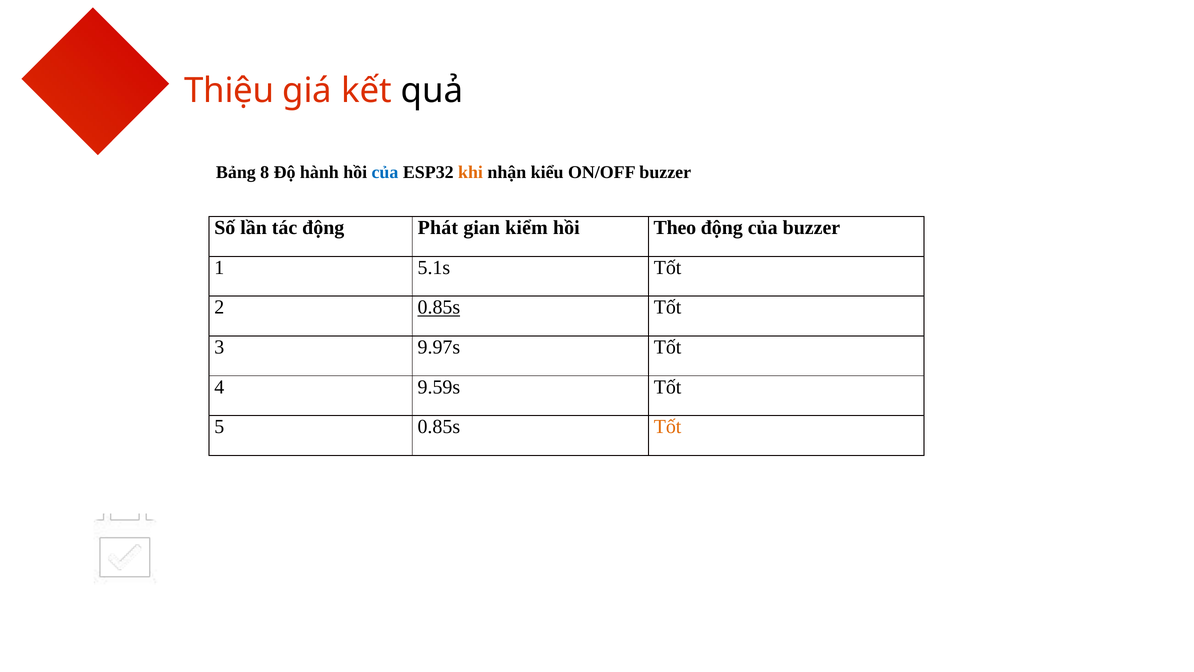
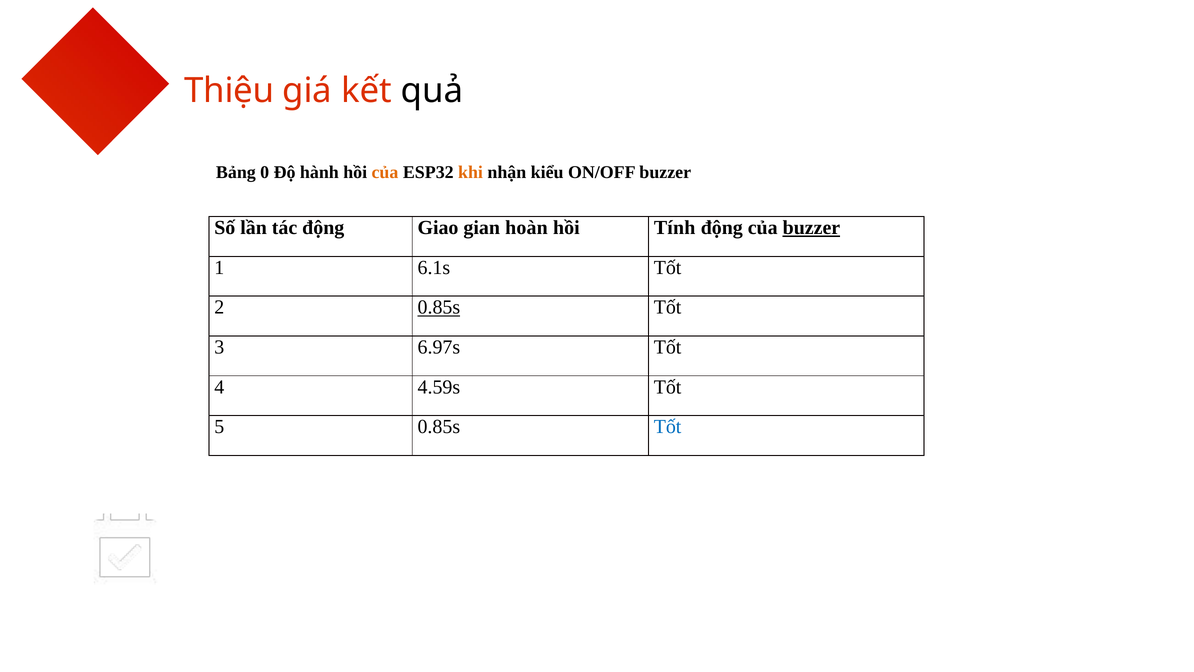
8: 8 -> 0 (265, 172)
của colour: blue -> orange (385, 172)
Phát: Phát -> Giao (438, 228)
kiểm: kiểm -> hoàn (526, 228)
Theo: Theo -> Tính (675, 228)
buzzer underline: none -> present (811, 228)
5.1s: 5.1s -> 6.1s (434, 267)
9.97s: 9.97s -> 6.97s (439, 347)
9.59s: 9.59s -> 4.59s (439, 387)
Tốt colour: orange -> blue (668, 427)
